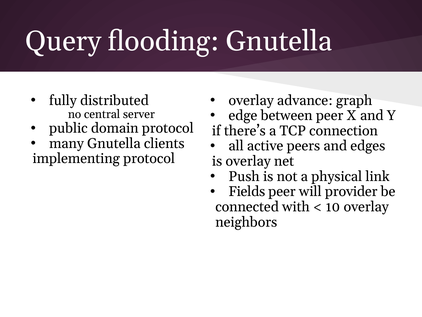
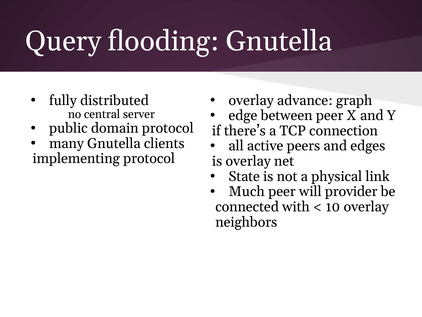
Push: Push -> State (244, 176)
Fields: Fields -> Much (247, 191)
